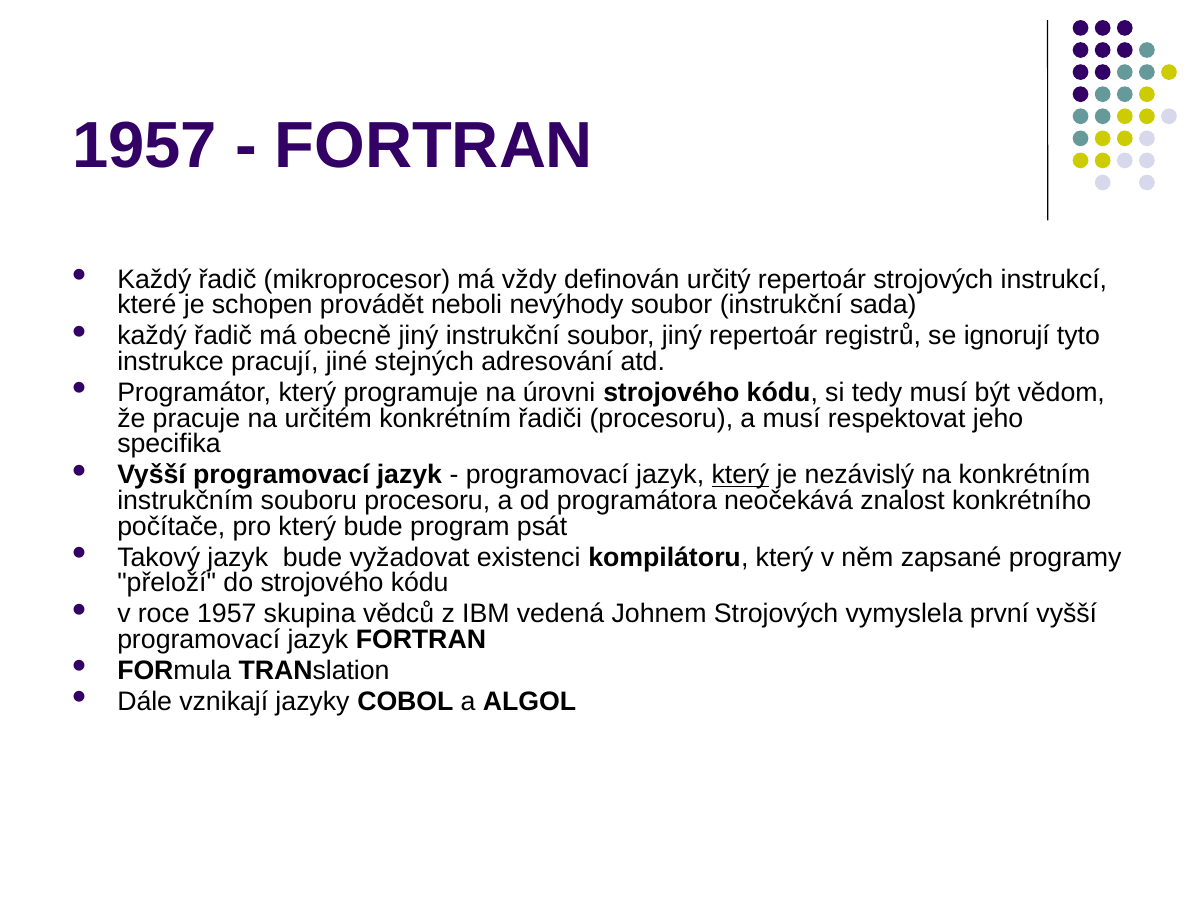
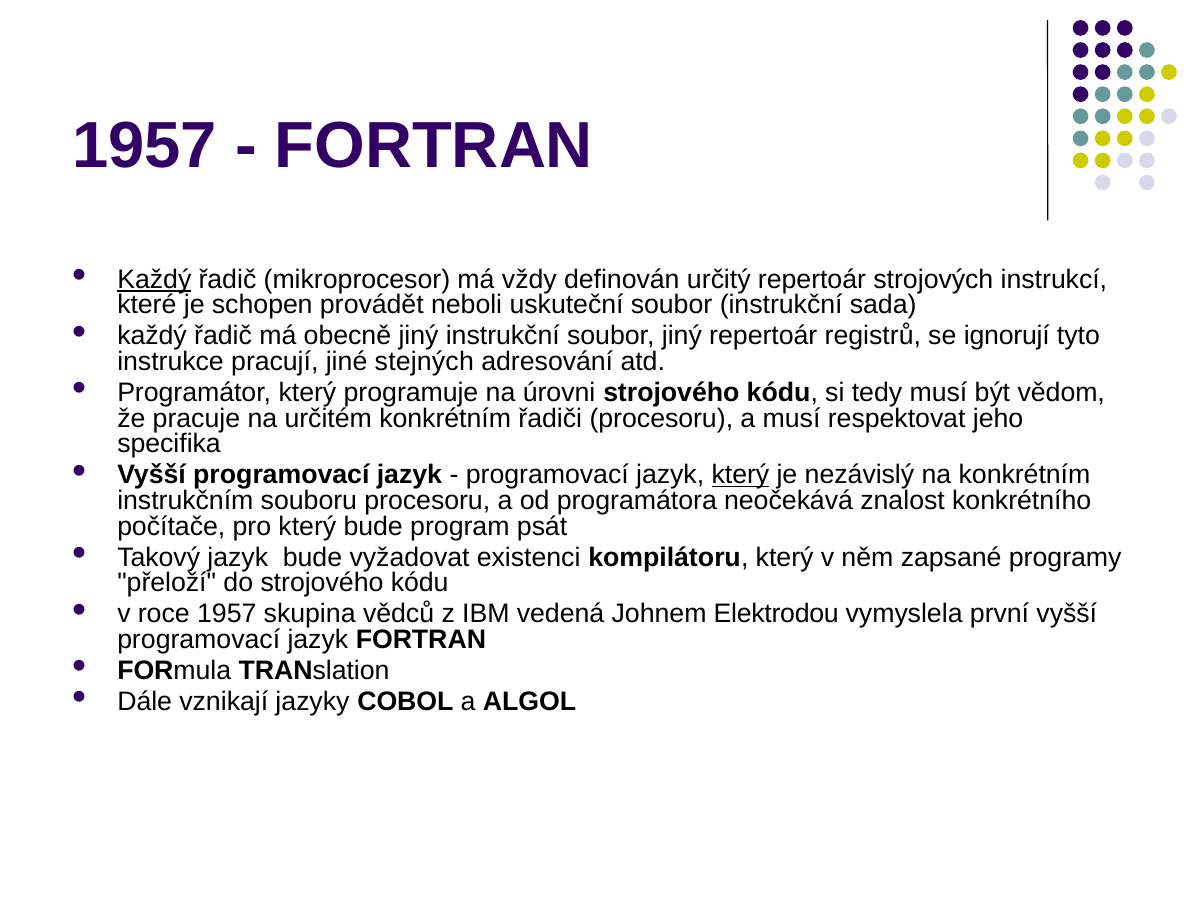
Každý underline: none -> present (154, 279)
nevýhody: nevýhody -> uskuteční (567, 305)
Johnem Strojových: Strojových -> Elektrodou (776, 614)
